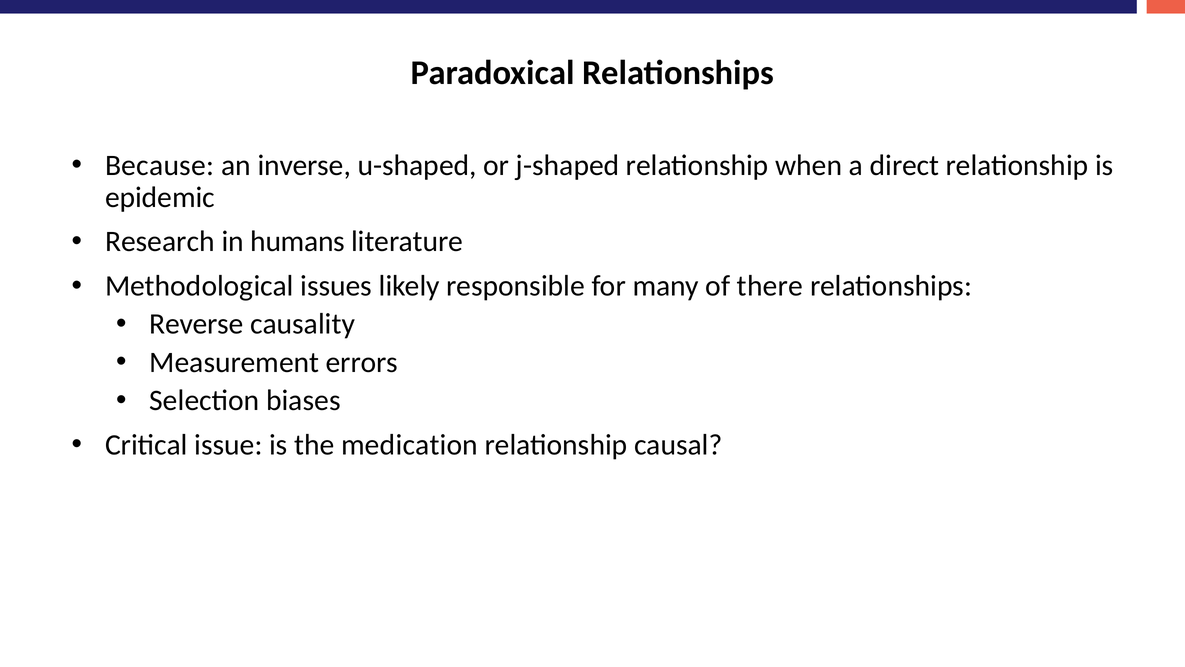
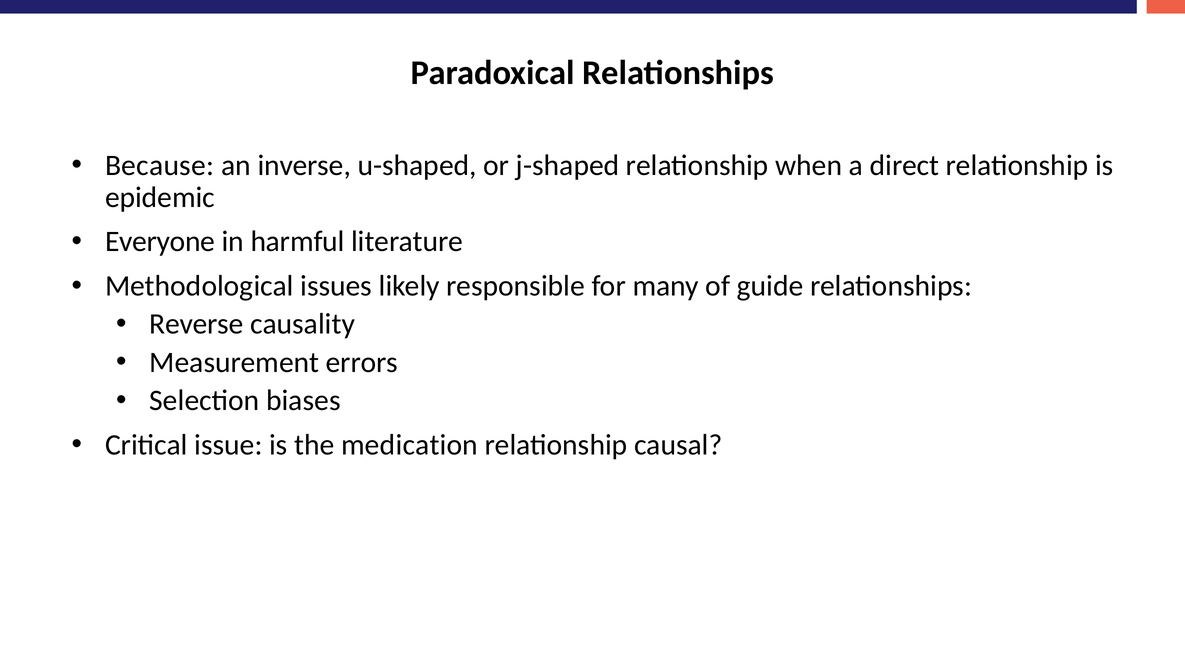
Research: Research -> Everyone (160, 241)
humans: humans -> harmful (298, 241)
there: there -> guide (770, 286)
